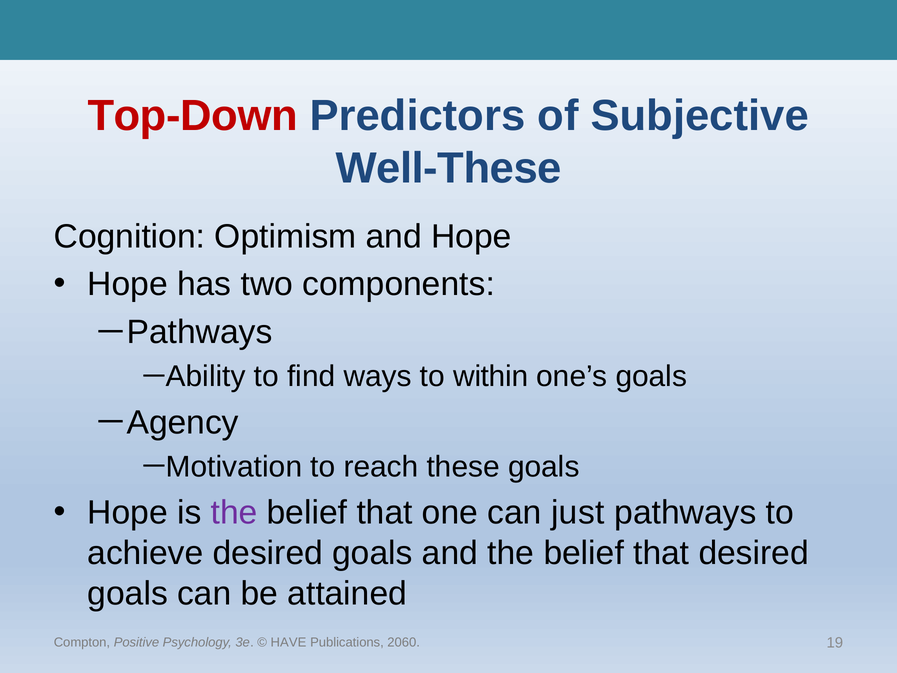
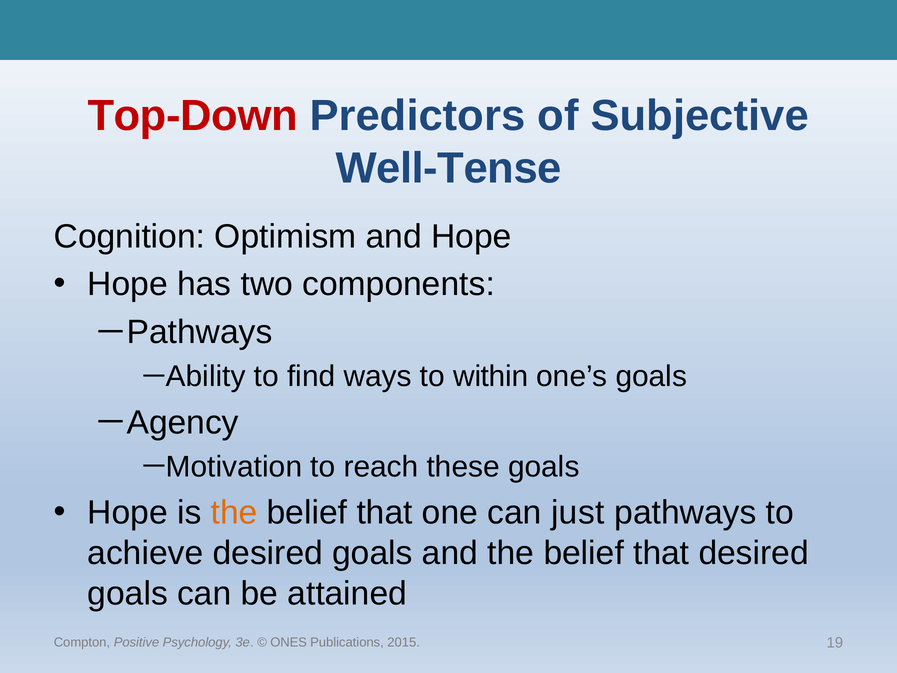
Well-These: Well-These -> Well-Tense (449, 168)
the colour: purple -> orange (234, 513)
HAVE: HAVE -> ONES (289, 642)
2060: 2060 -> 2015 (404, 642)
